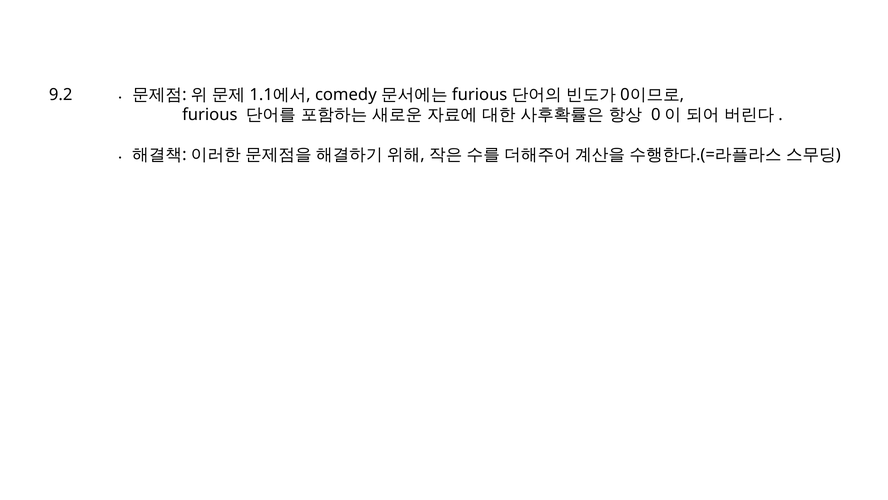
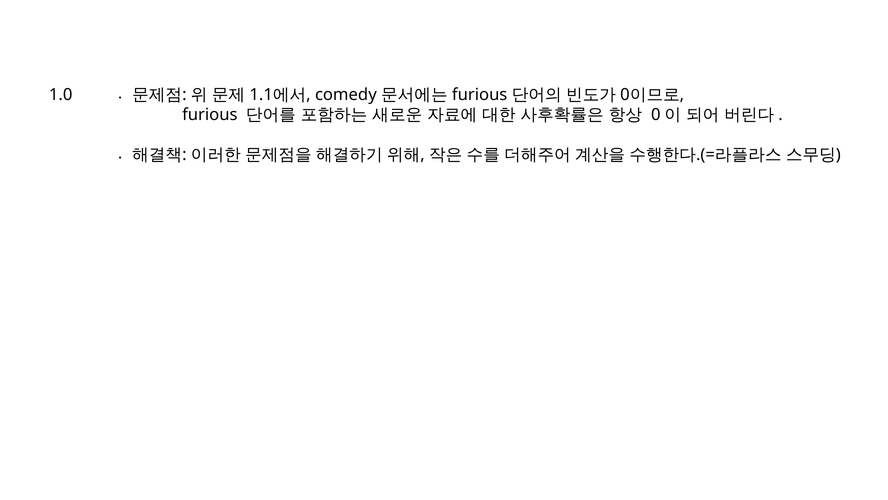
9.2: 9.2 -> 1.0 (61, 95)
